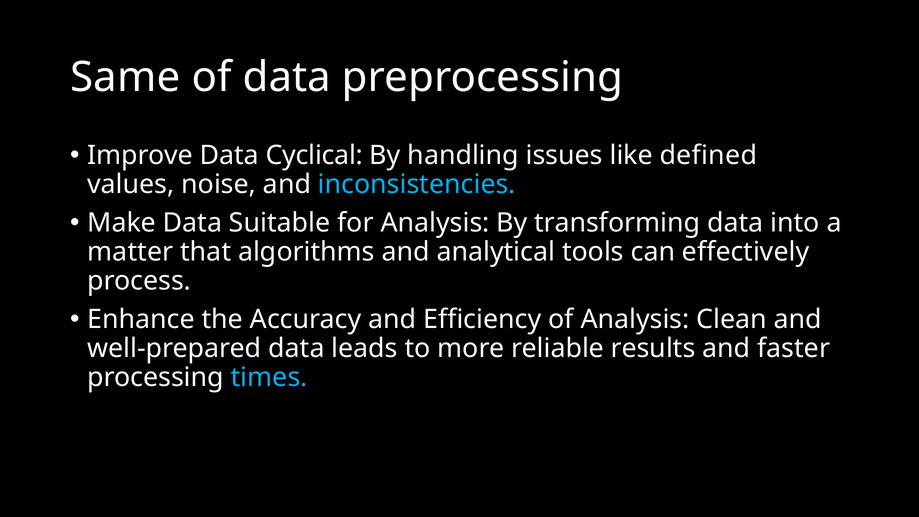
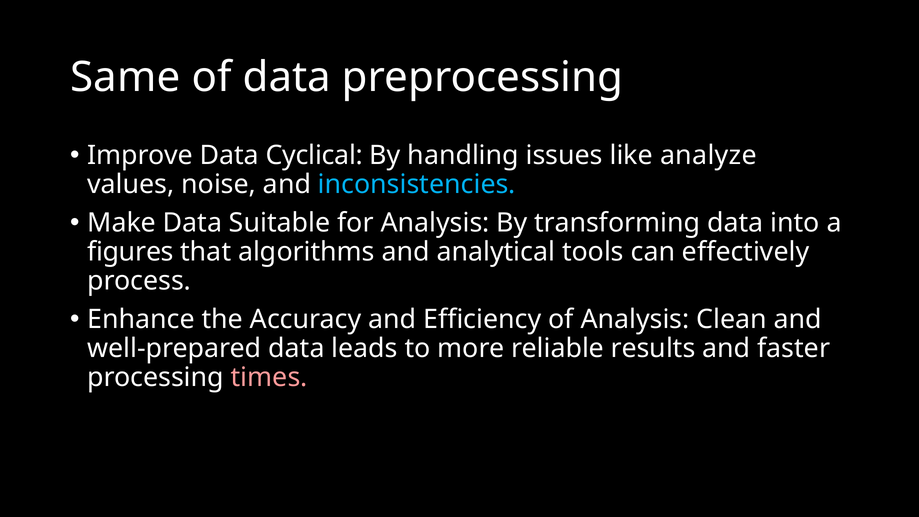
defined: defined -> analyze (708, 155)
matter: matter -> figures (130, 252)
times colour: light blue -> pink (269, 377)
